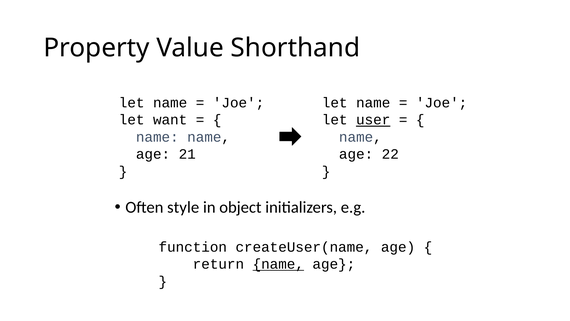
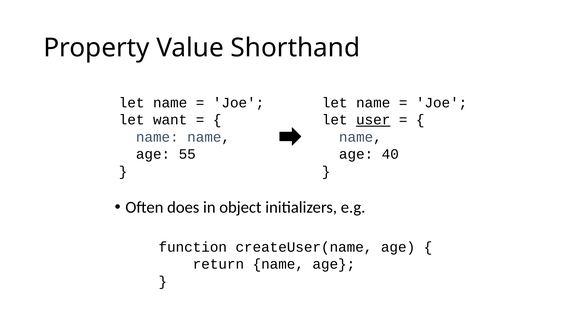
21: 21 -> 55 (187, 154)
22: 22 -> 40 (390, 154)
style: style -> does (183, 207)
name underline: present -> none (278, 264)
